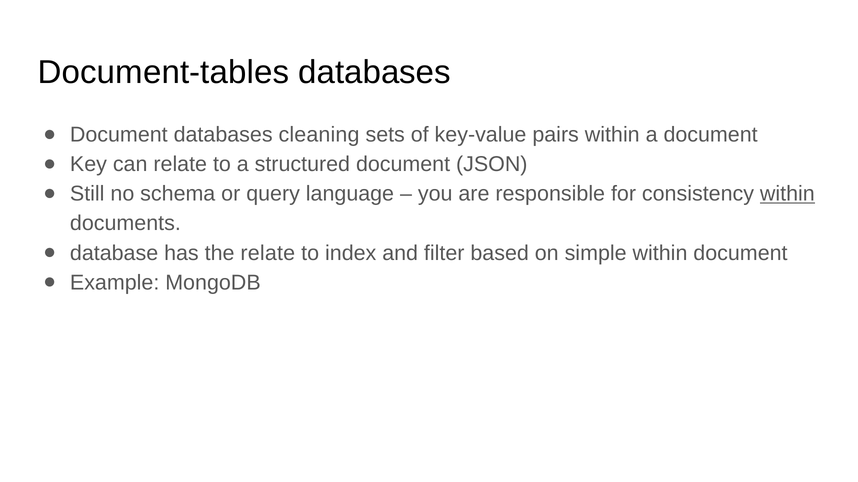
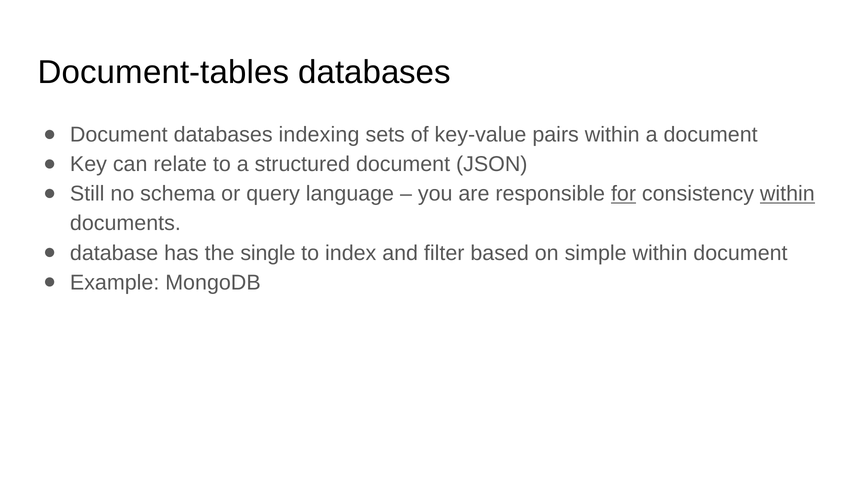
cleaning: cleaning -> indexing (319, 135)
for underline: none -> present (624, 194)
the relate: relate -> single (268, 253)
